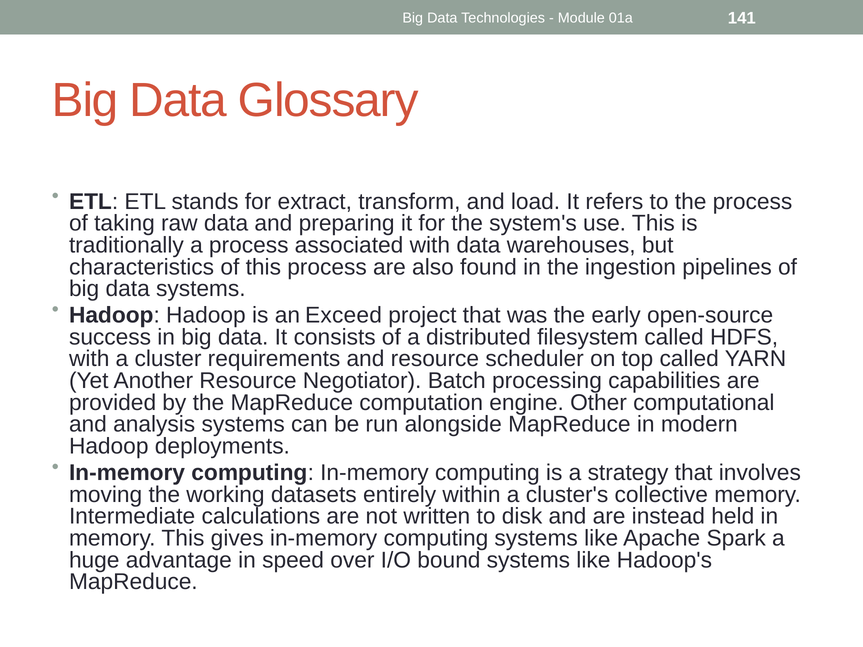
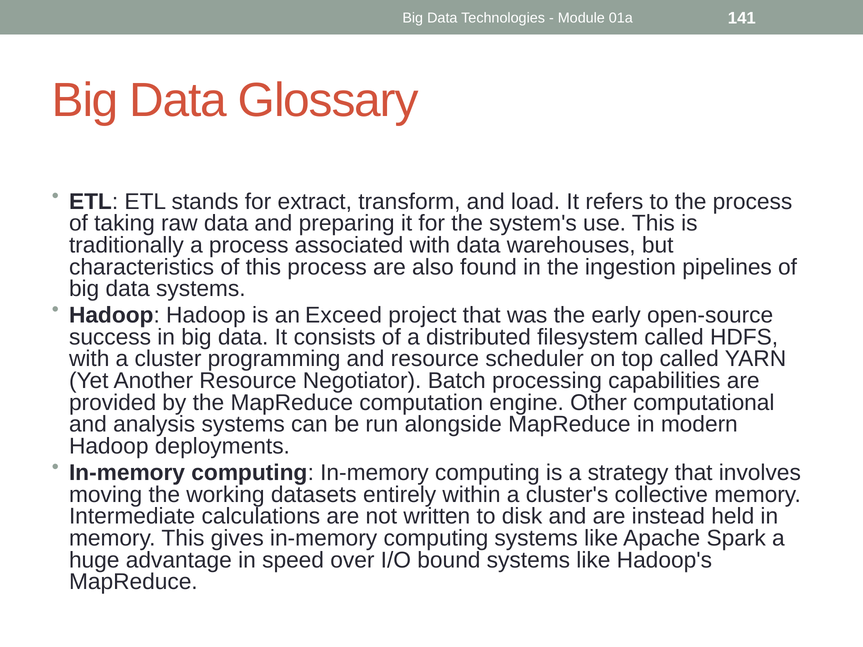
requirements: requirements -> programming (274, 359)
